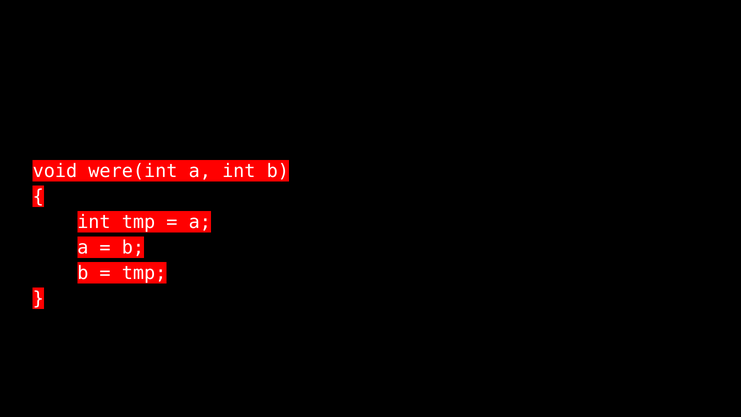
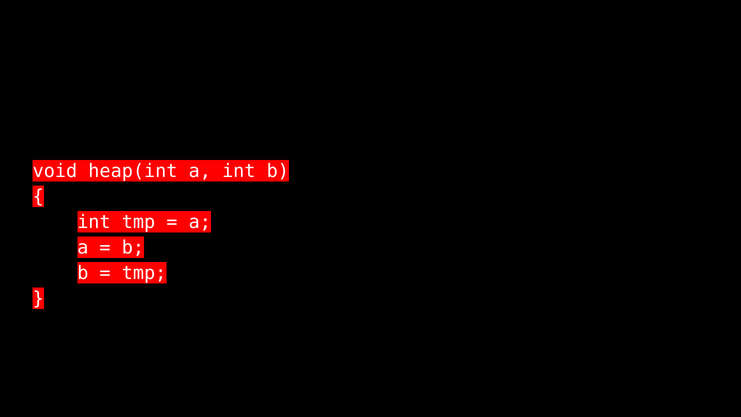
were(int: were(int -> heap(int (133, 171)
